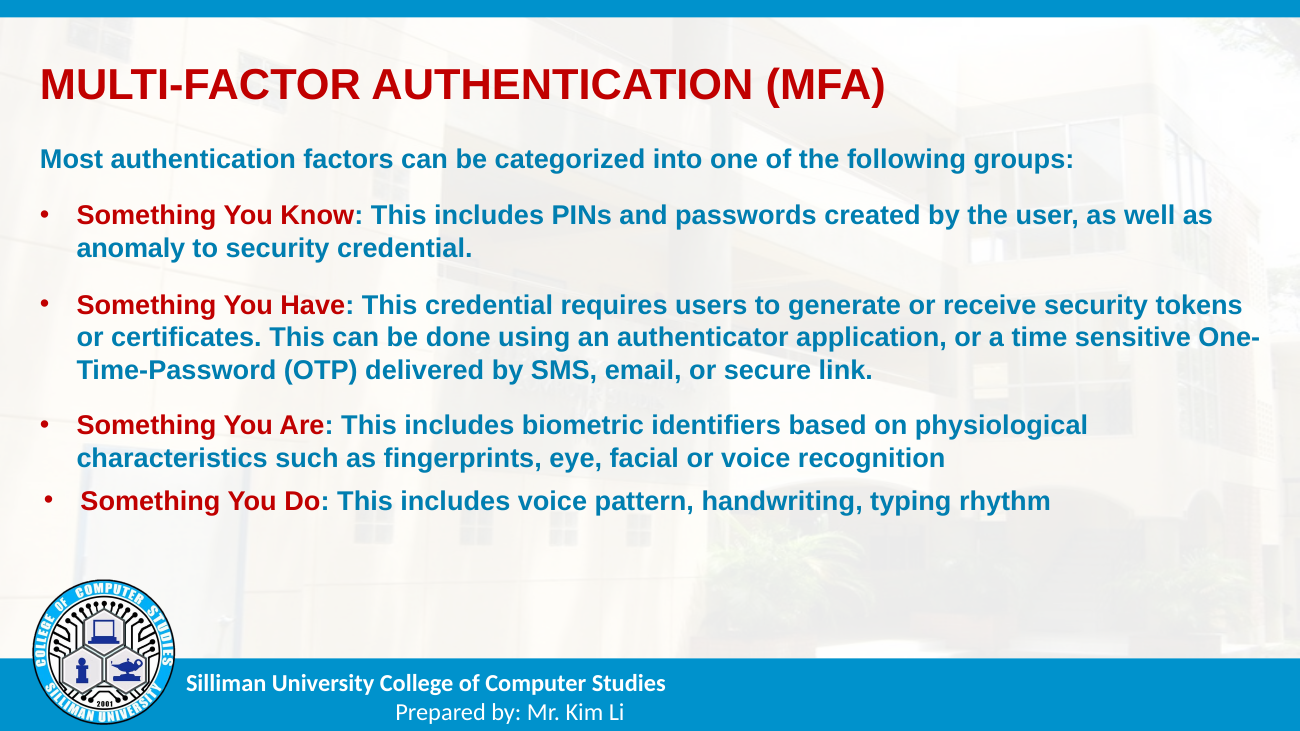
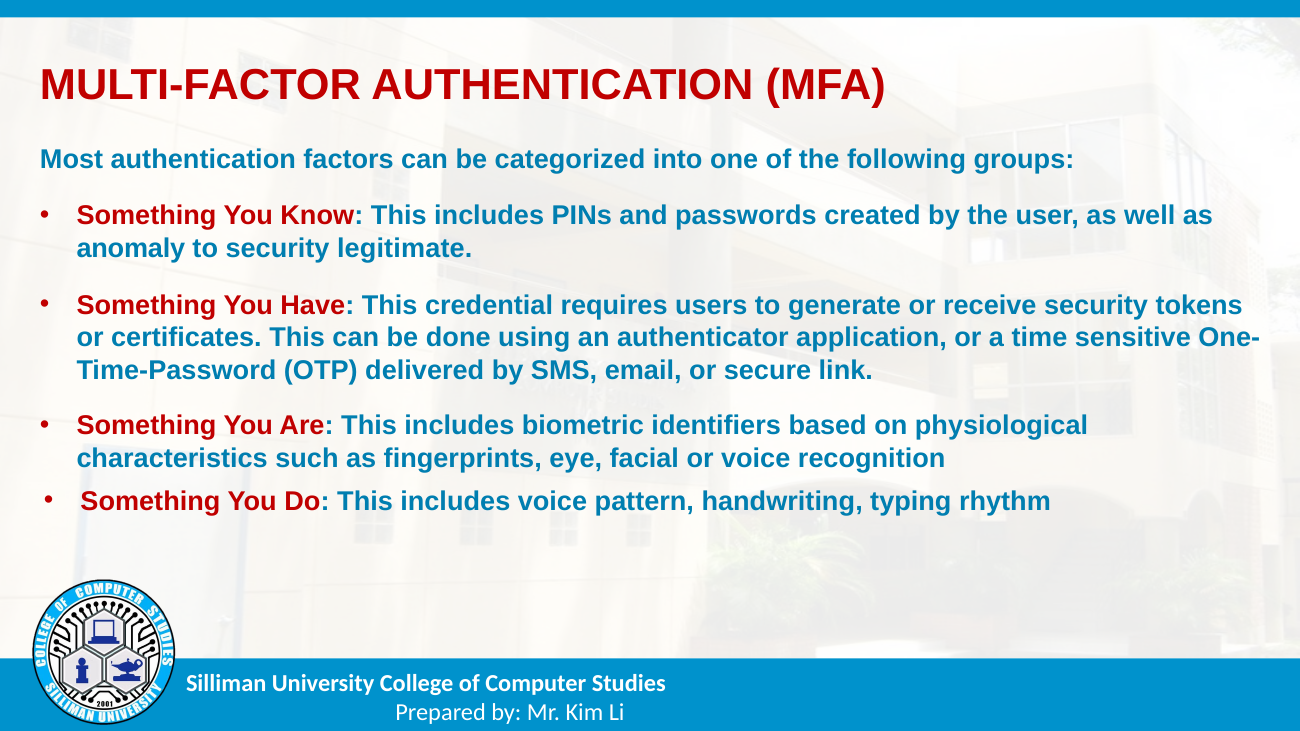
security credential: credential -> legitimate (405, 248)
